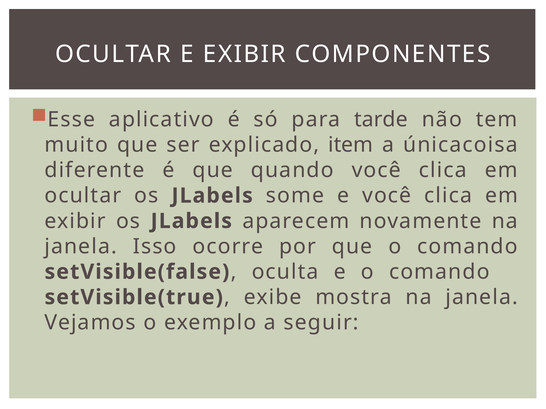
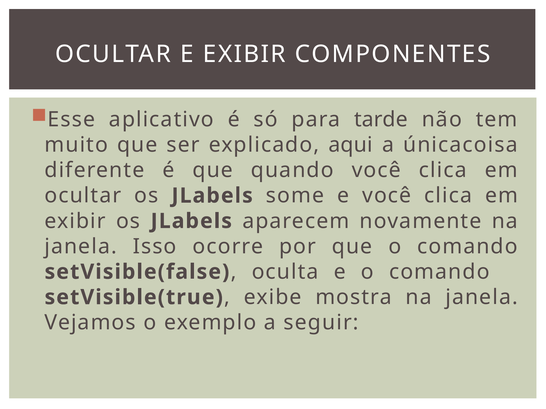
item: item -> aqui (351, 145)
